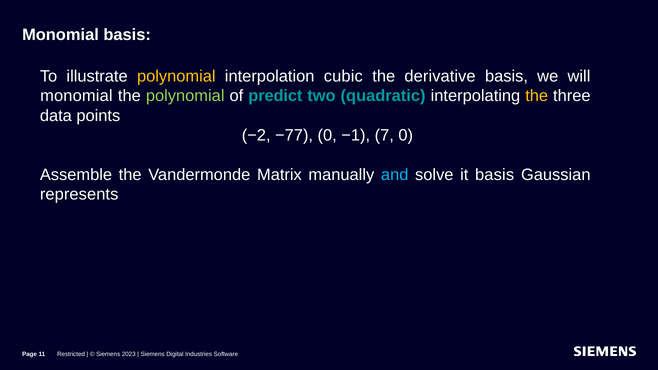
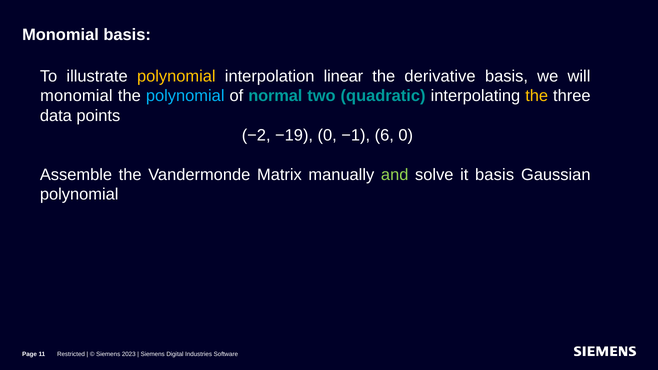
cubic: cubic -> linear (343, 76)
polynomial colour: light green -> light blue (185, 96)
predict: predict -> normal (275, 96)
−77: −77 -> −19 (294, 135)
7: 7 -> 6 (384, 135)
and colour: light blue -> light green (395, 175)
represents: represents -> polynomial (79, 195)
